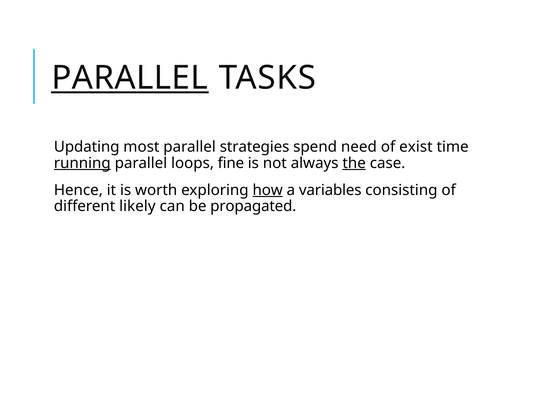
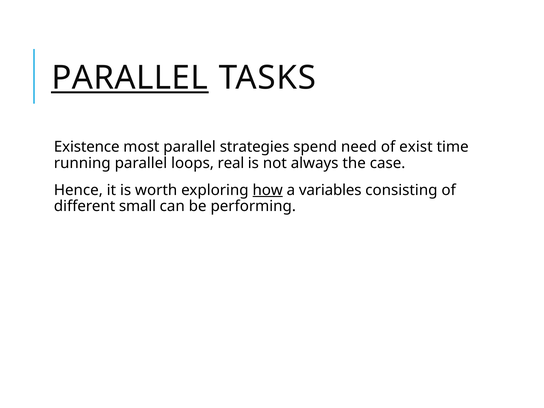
Updating: Updating -> Existence (87, 147)
running underline: present -> none (82, 163)
fine: fine -> real (231, 163)
the underline: present -> none (354, 163)
likely: likely -> small (137, 206)
propagated: propagated -> performing (253, 206)
